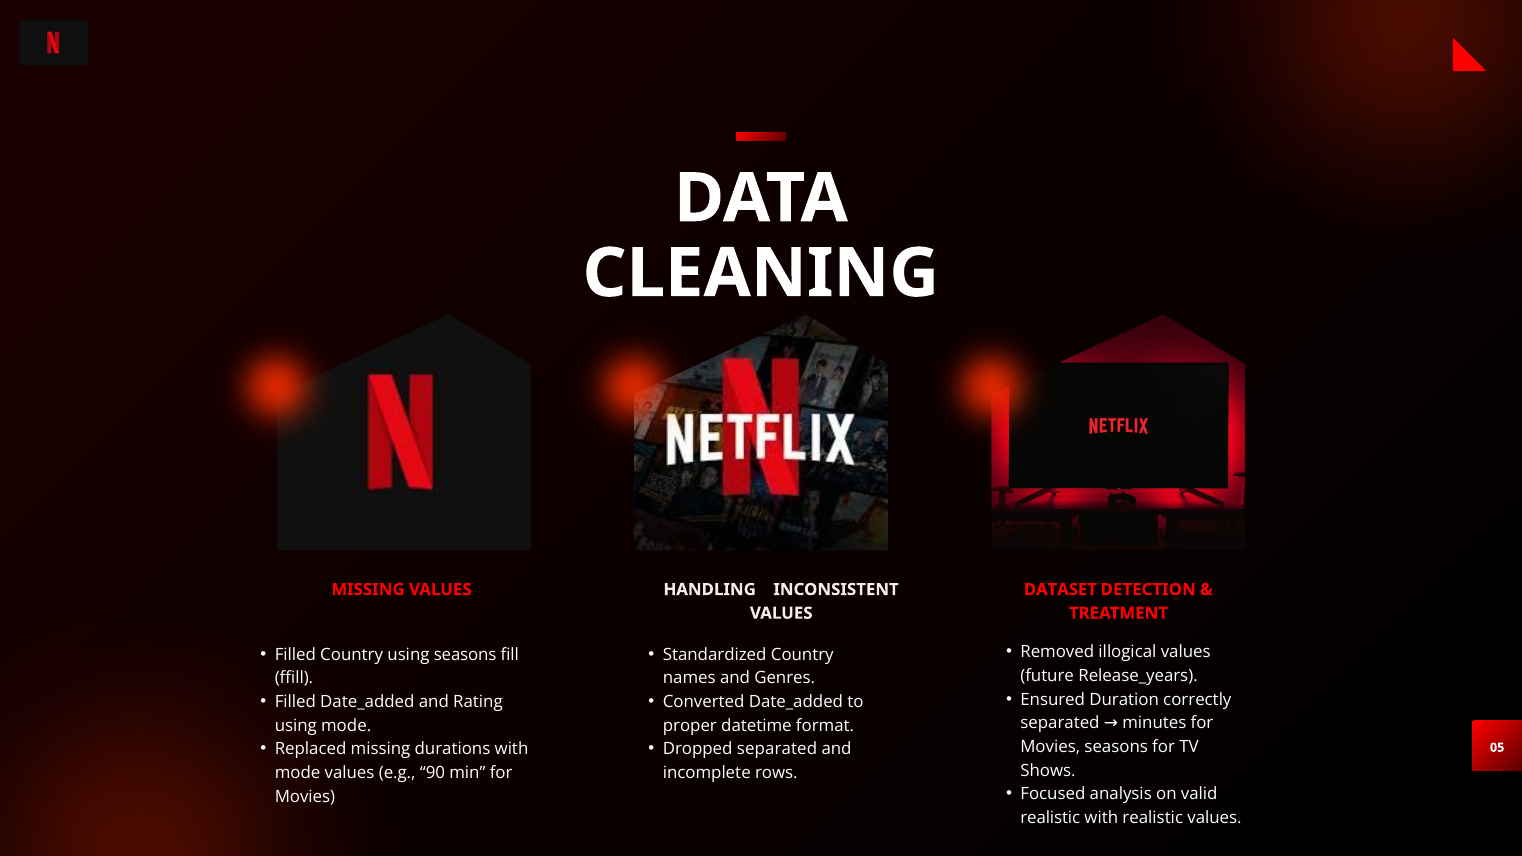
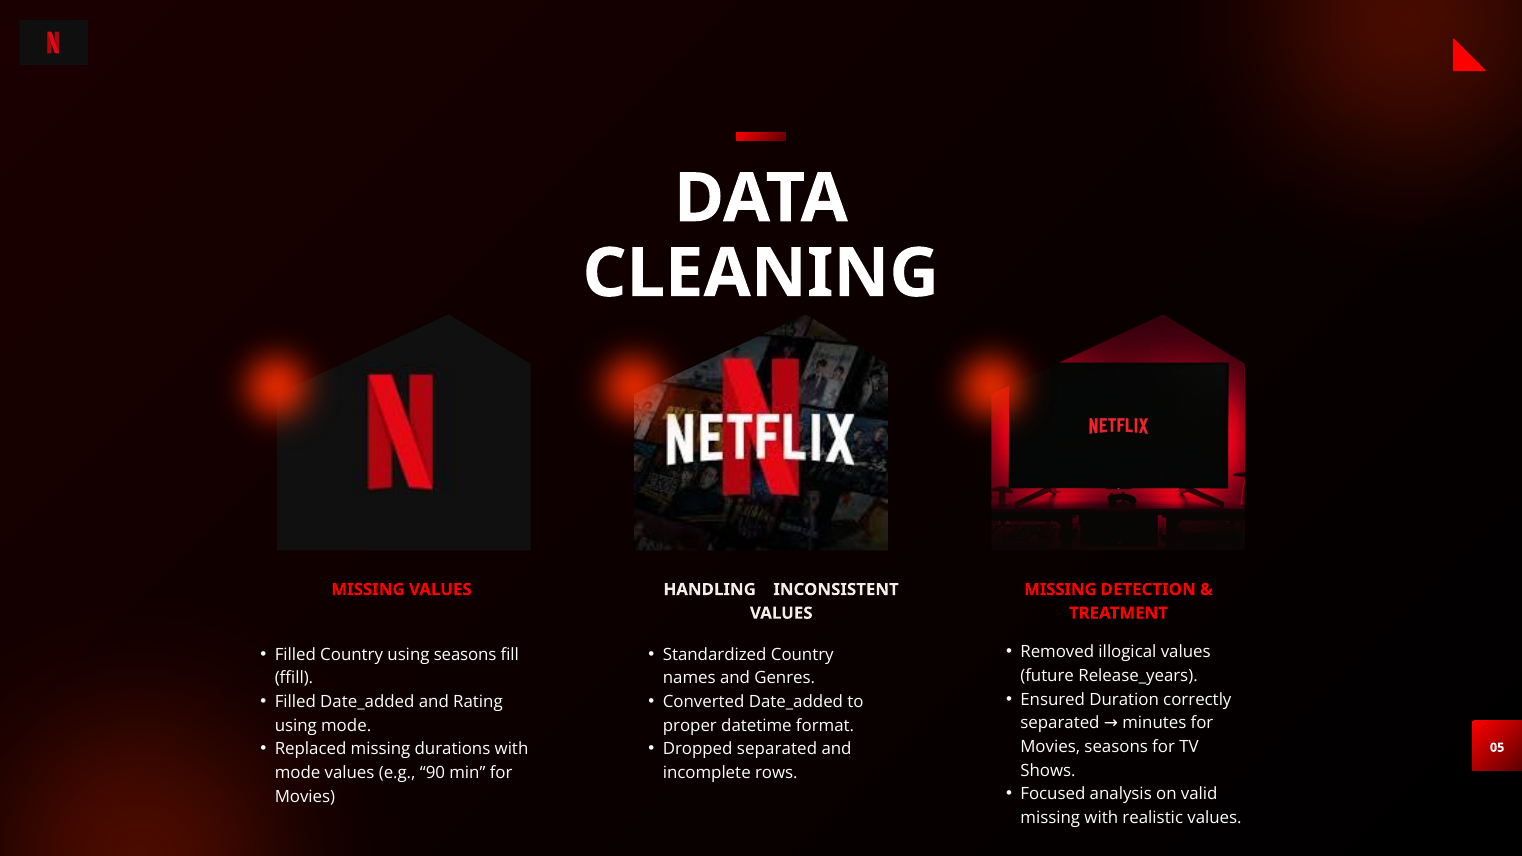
DATASET: DATASET -> MISSING (1060, 590)
realistic: realistic -> missing (1050, 818)
